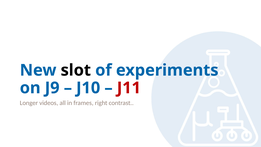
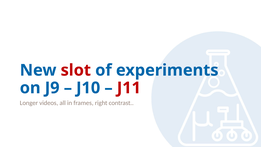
slot colour: black -> red (76, 70)
